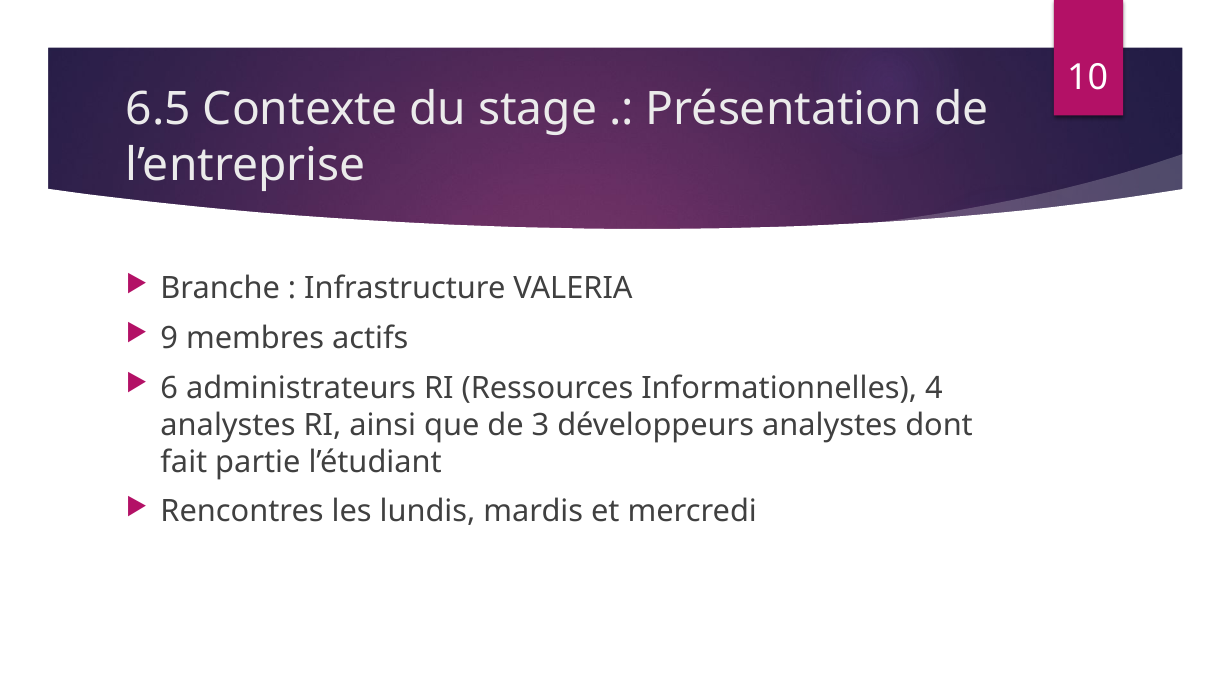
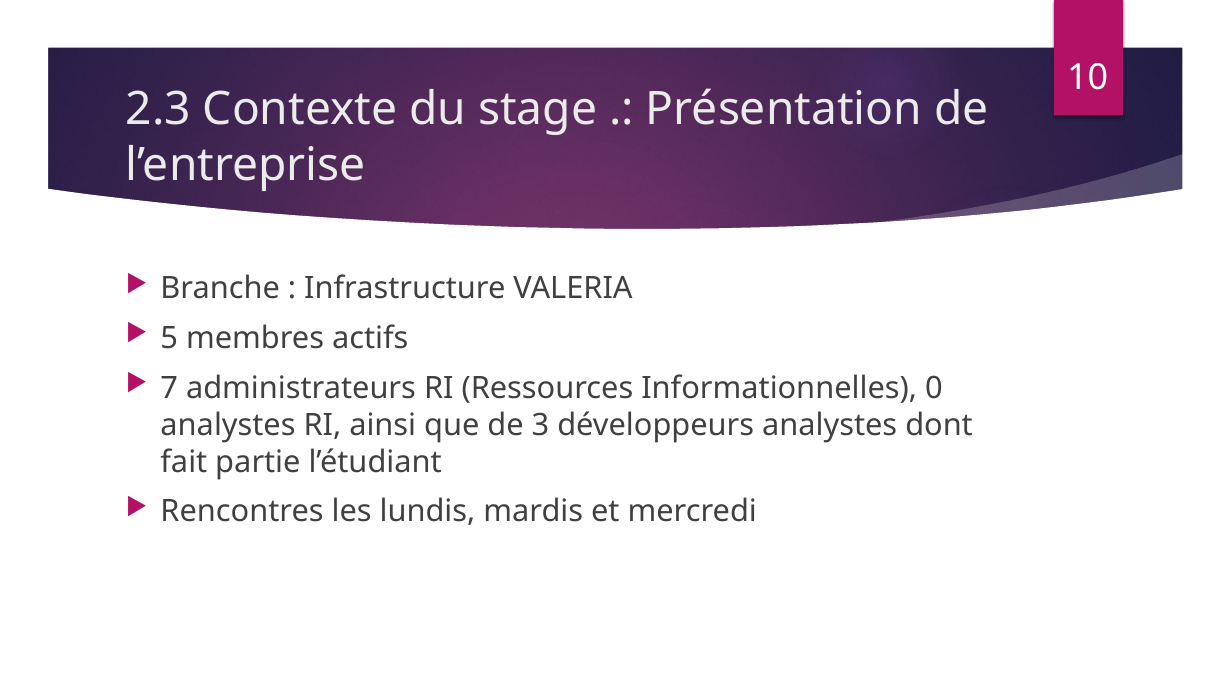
6.5: 6.5 -> 2.3 (158, 110)
9: 9 -> 5 (169, 338)
6: 6 -> 7 (169, 388)
4: 4 -> 0 (934, 388)
